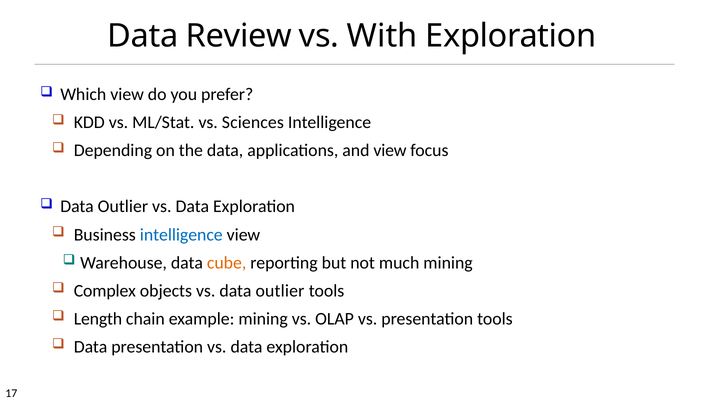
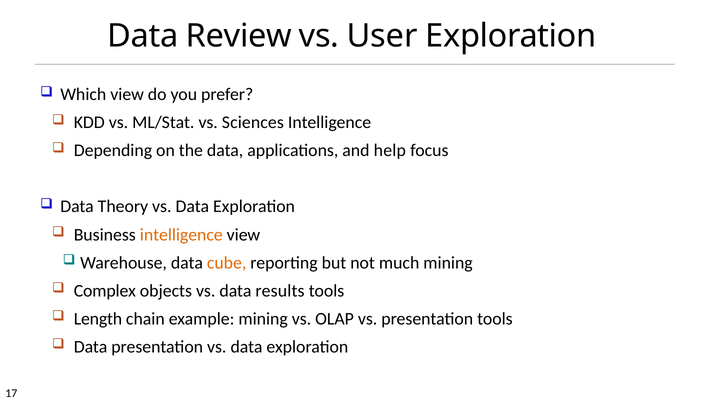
With: With -> User (382, 36)
and view: view -> help (390, 151)
Outlier: Outlier -> Theory (123, 207)
intelligence colour: blue -> orange (181, 235)
vs data outlier: outlier -> results (280, 291)
